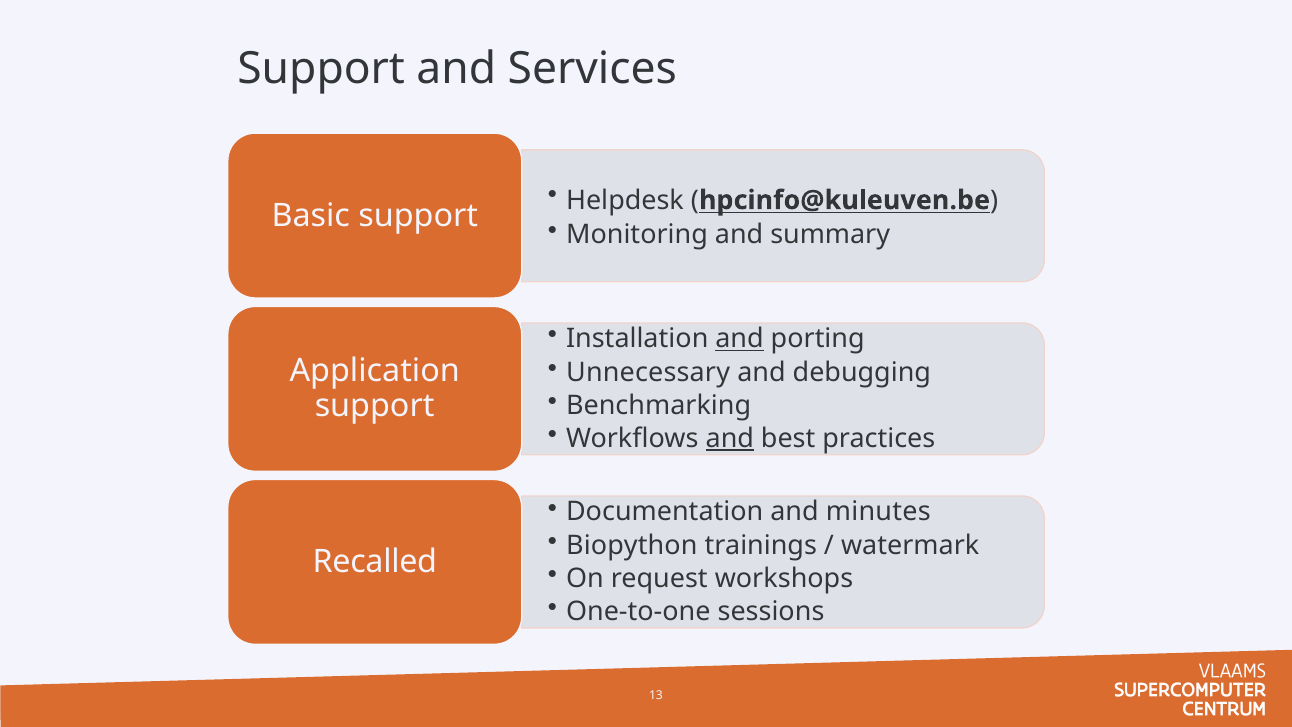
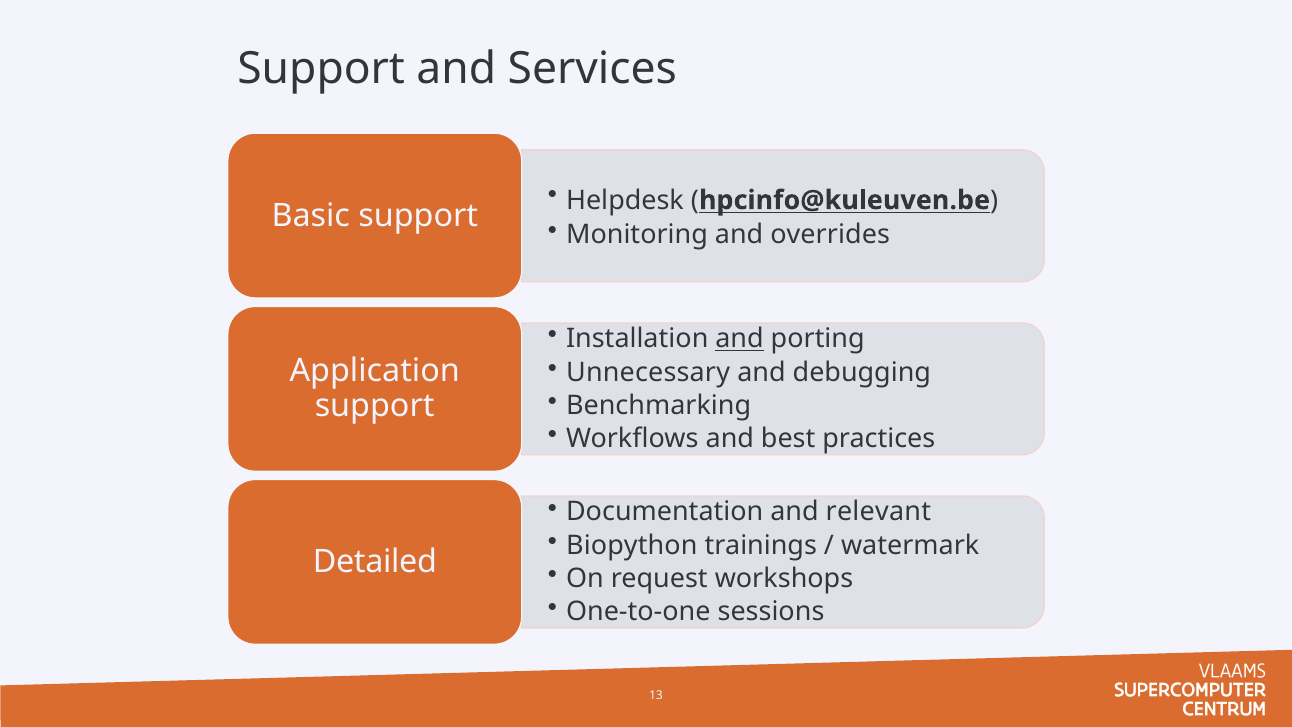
summary: summary -> overrides (830, 234)
and underline: present -> none (730, 438)
minutes: minutes -> relevant (878, 512)
Recalled: Recalled -> Detailed (375, 562)
